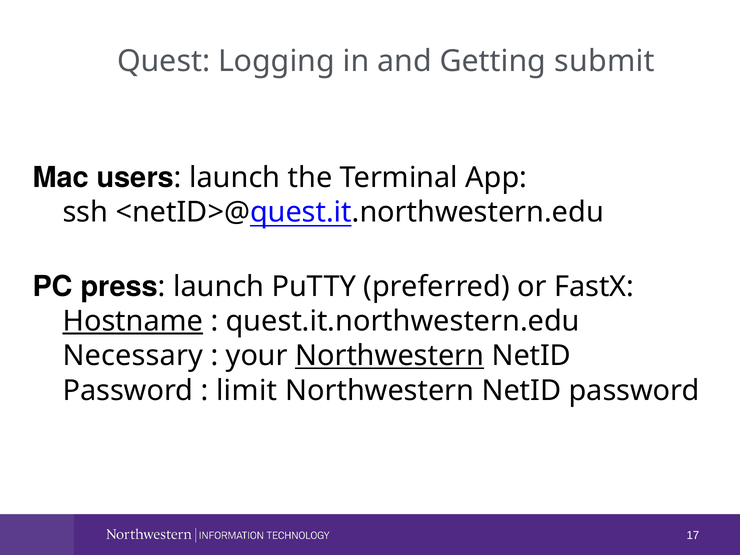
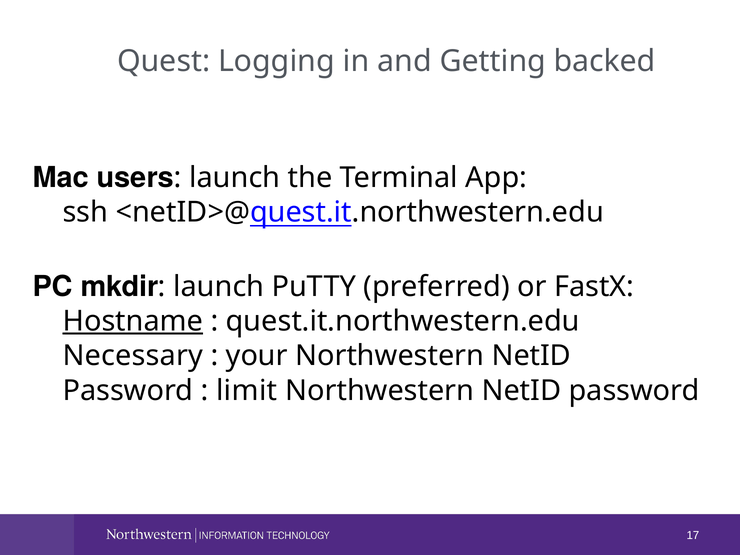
submit: submit -> backed (605, 61)
press: press -> mkdir (119, 286)
Northwestern underline: present -> none (390, 356)
